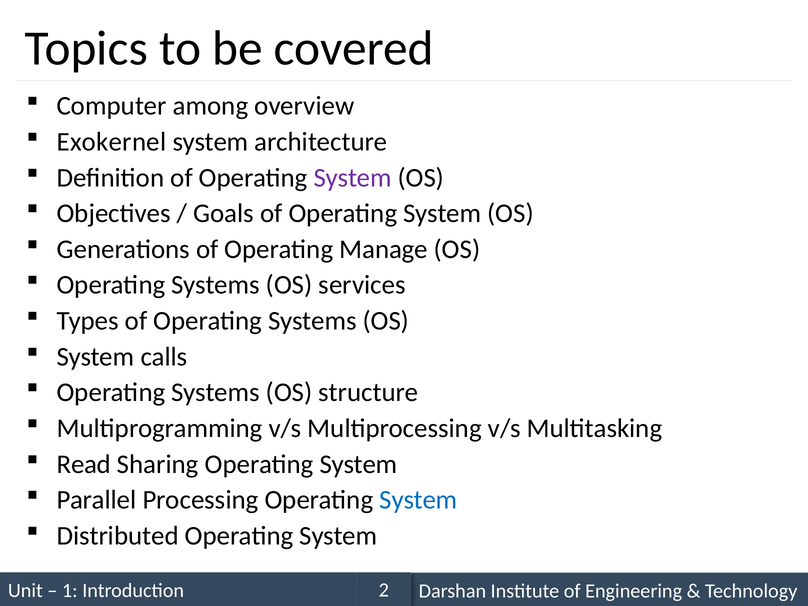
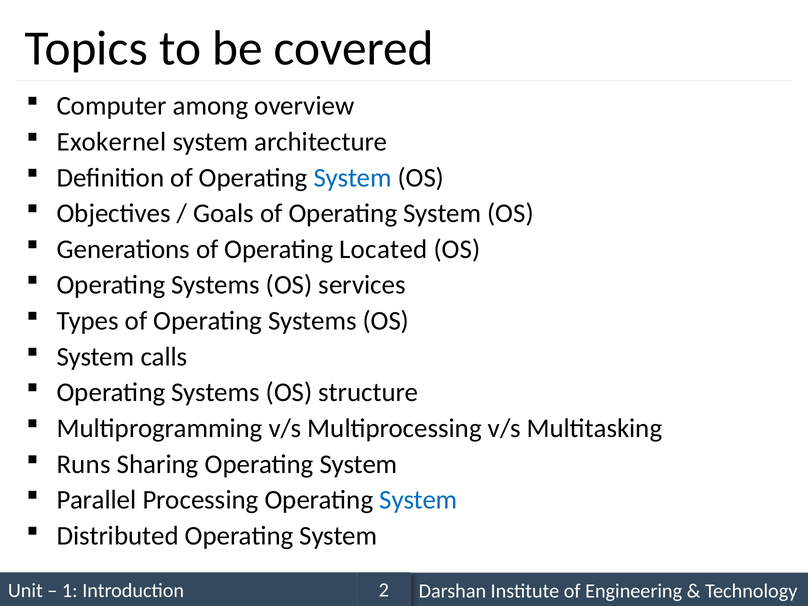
System colour: purple -> blue (353, 178)
Manage: Manage -> Located (383, 249)
Read: Read -> Runs (84, 464)
